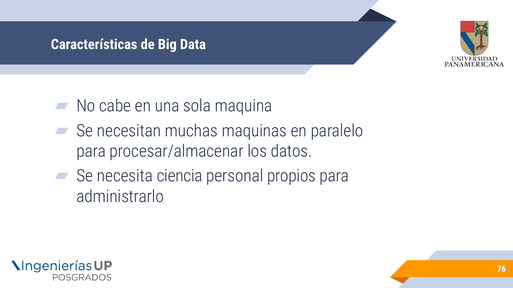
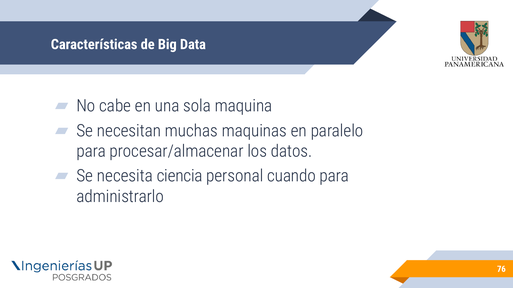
propios: propios -> cuando (291, 176)
